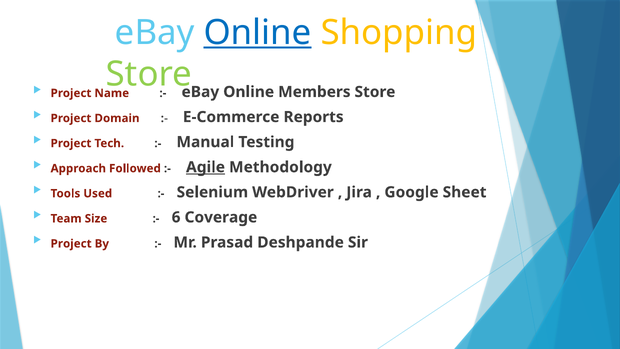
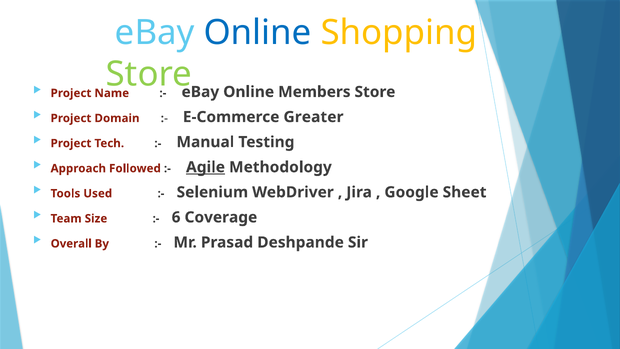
Online underline: present -> none (258, 33)
Reports: Reports -> Greater (313, 117)
Project: Project -> Overall (71, 243)
